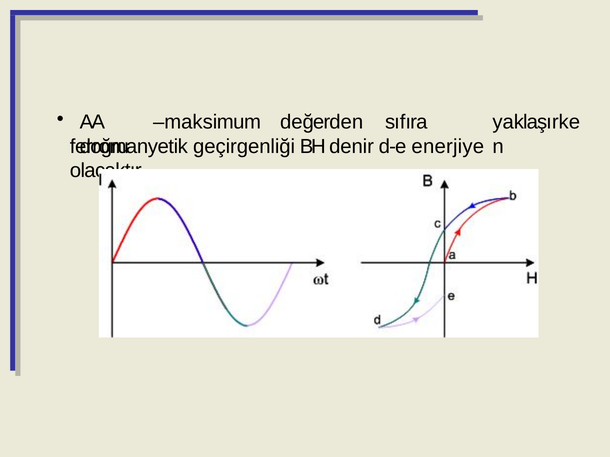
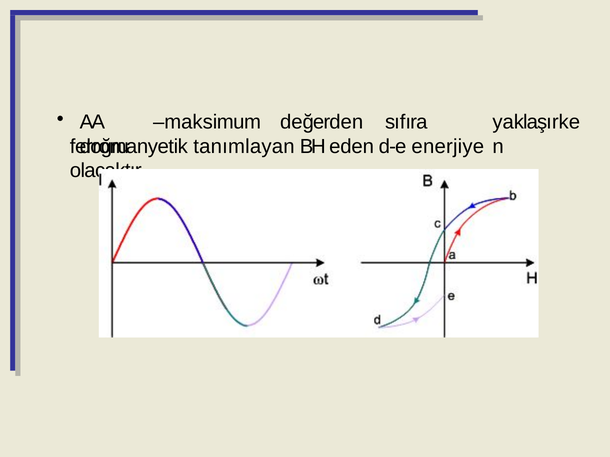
geçirgenliği: geçirgenliği -> tanımlayan (244, 147)
denir: denir -> eden (352, 147)
